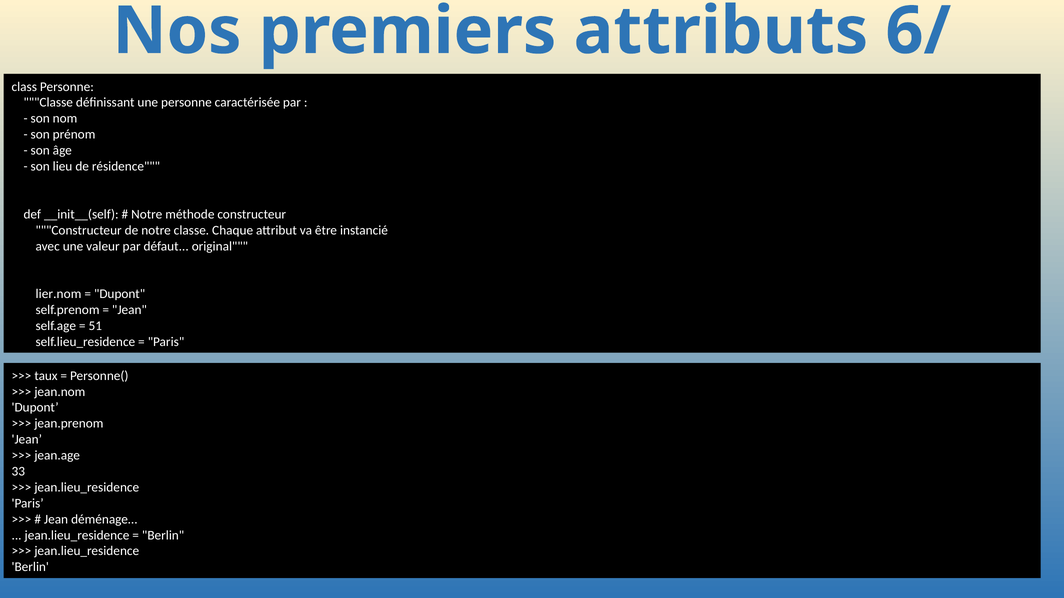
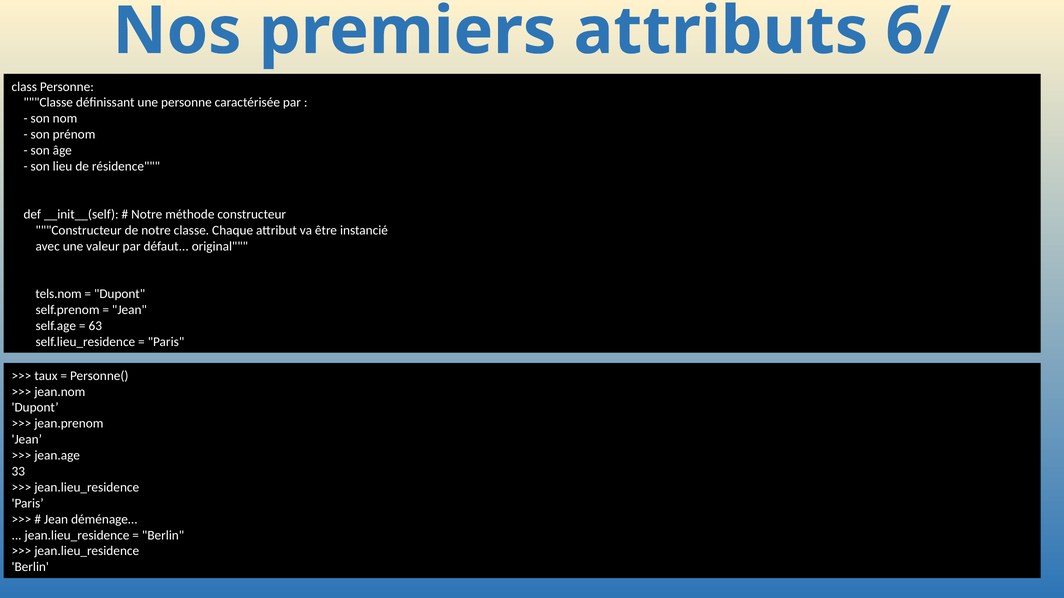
lier.nom: lier.nom -> tels.nom (59, 294)
51: 51 -> 63 (95, 326)
